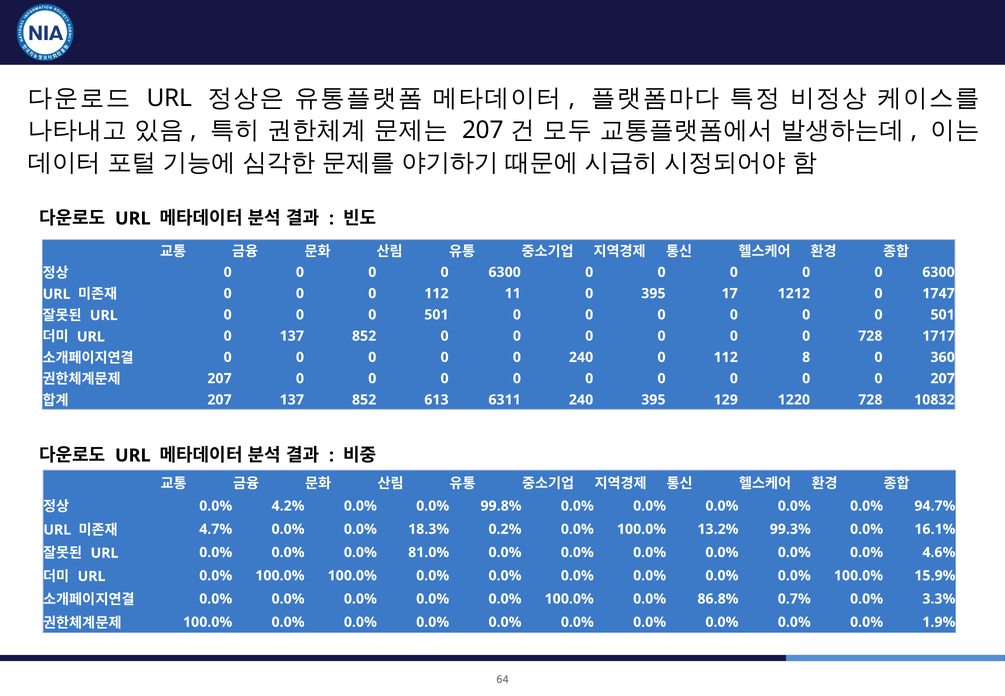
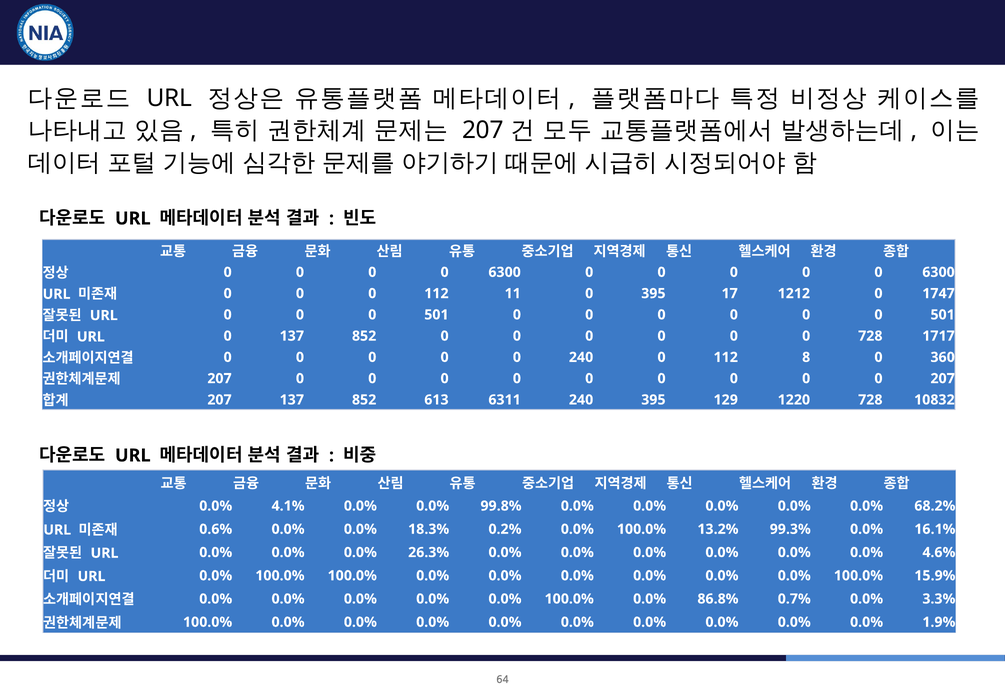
4.2%: 4.2% -> 4.1% (288, 506)
94.7%: 94.7% -> 68.2% (935, 506)
4.7%: 4.7% -> 0.6% (216, 529)
81.0%: 81.0% -> 26.3% (429, 552)
